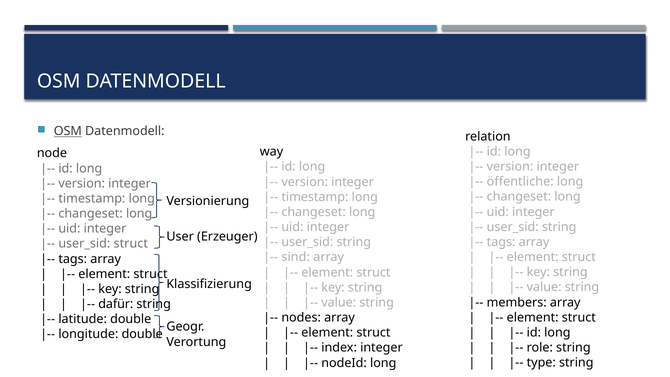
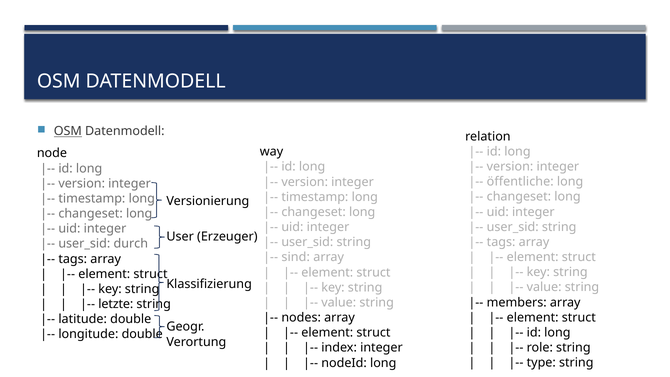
user_sid struct: struct -> durch (131, 244)
dafür: dafür -> letzte (116, 304)
